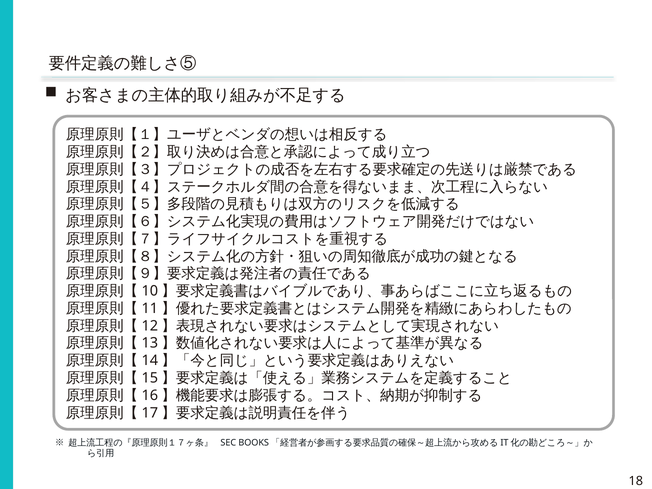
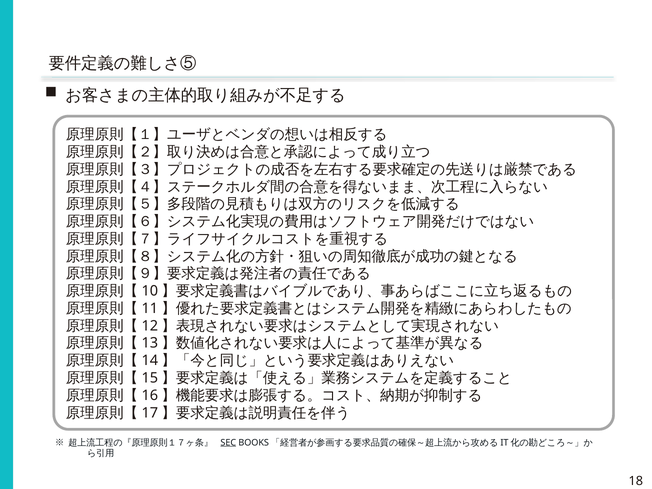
SEC underline: none -> present (228, 443)
